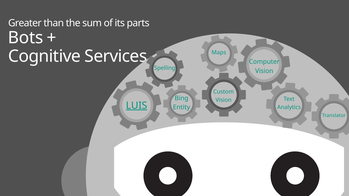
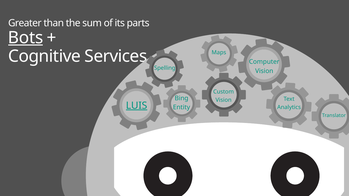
Bots underline: none -> present (26, 38)
